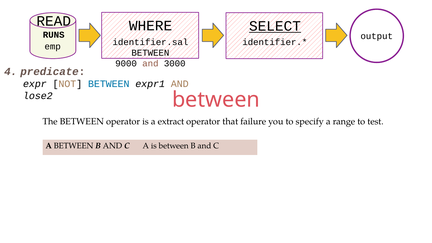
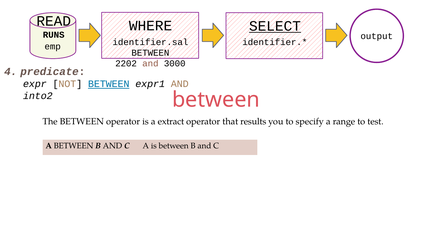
9000: 9000 -> 2202 (126, 64)
BETWEEN underline: none -> present (109, 84)
lose2: lose2 -> into2 (38, 96)
failure: failure -> results (253, 121)
